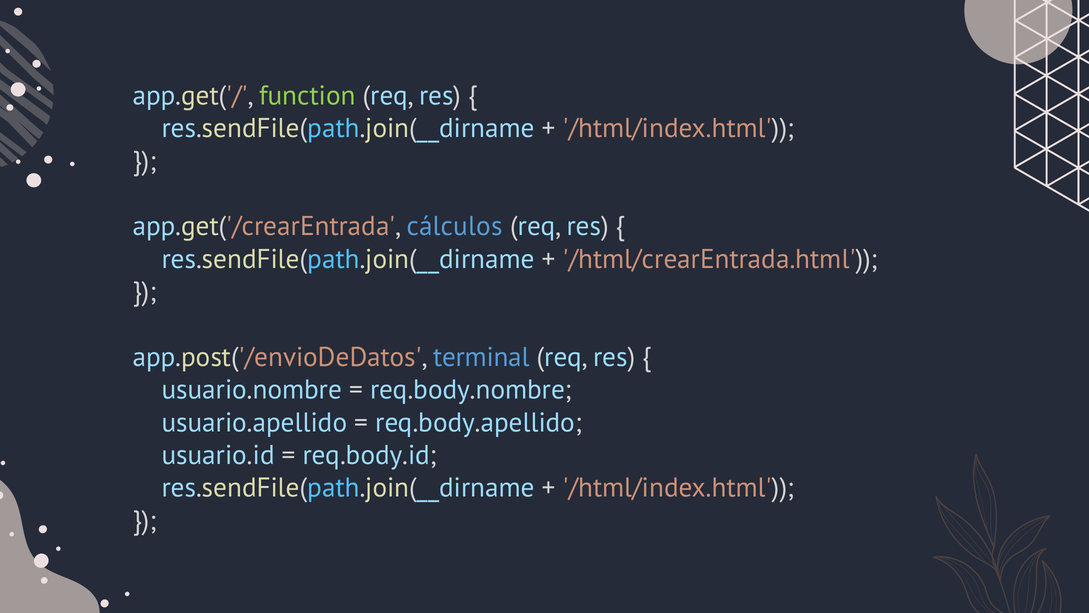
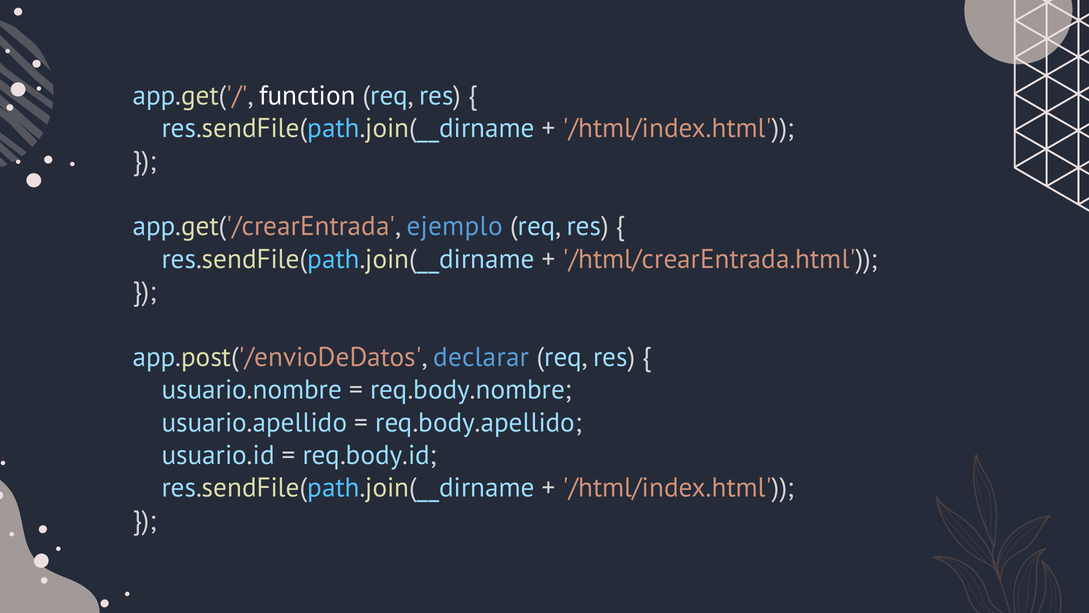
function colour: light green -> white (307, 96)
cálculos: cálculos -> ejemplo (455, 226)
terminal: terminal -> declarar (481, 357)
